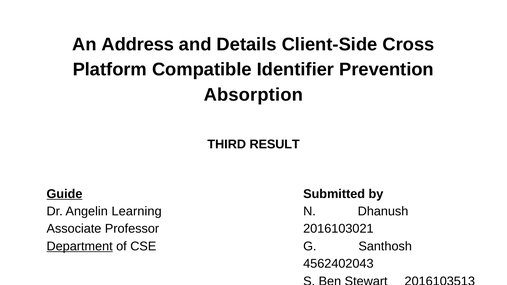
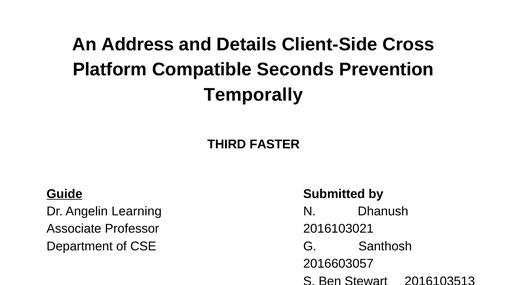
Identifier: Identifier -> Seconds (295, 70)
Absorption: Absorption -> Temporally (253, 95)
RESULT: RESULT -> FASTER (275, 145)
Department underline: present -> none (80, 246)
4562402043: 4562402043 -> 2016603057 (338, 264)
